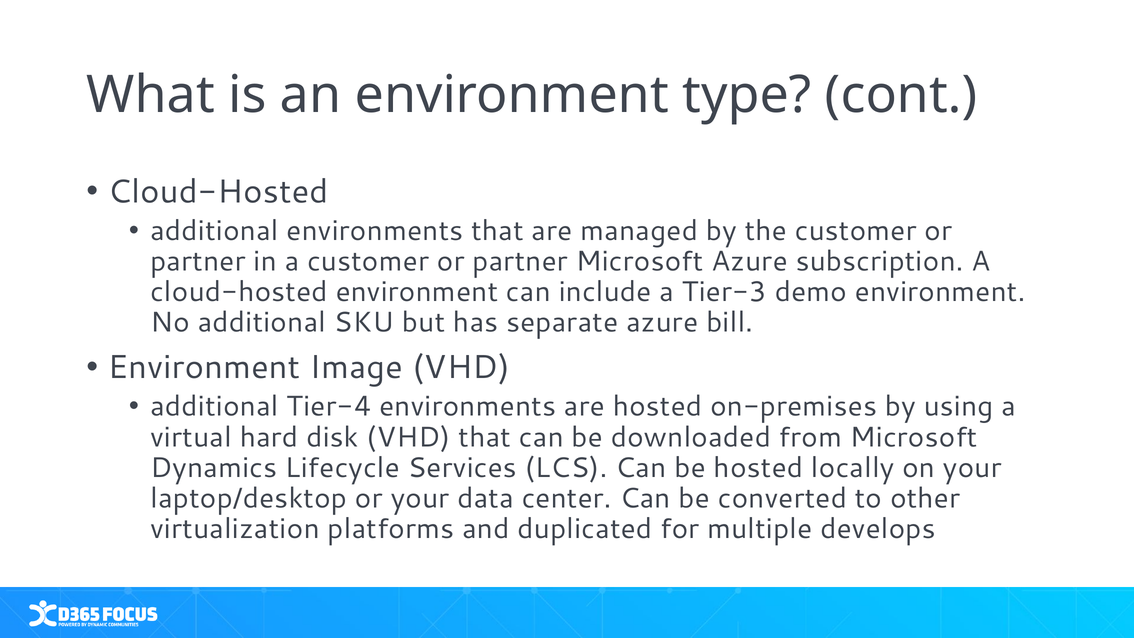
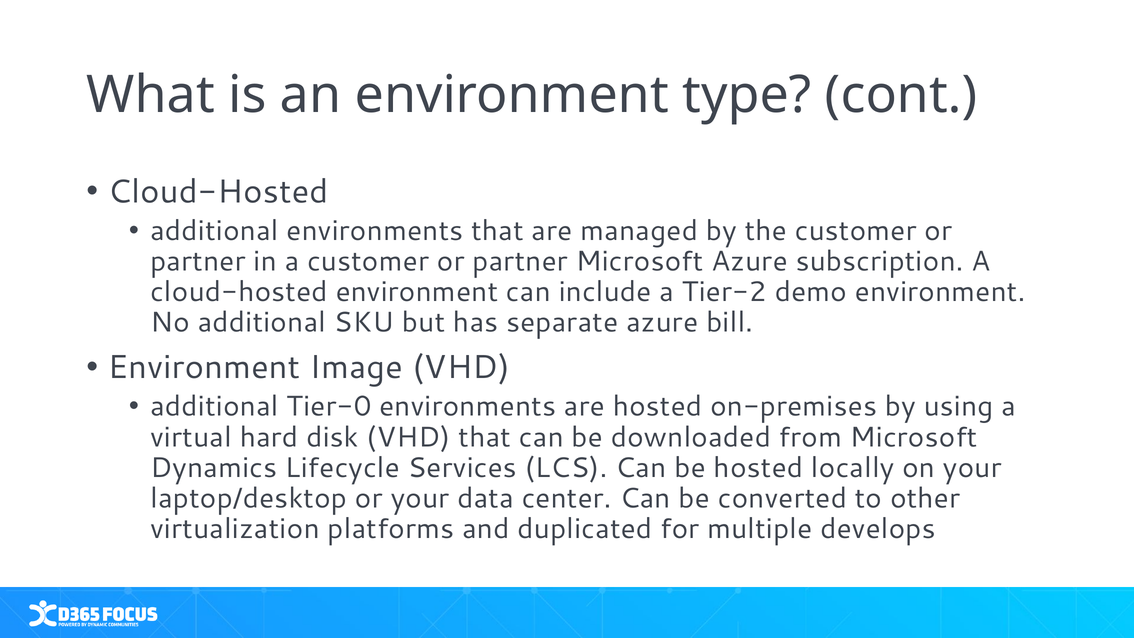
Tier-3: Tier-3 -> Tier-2 (724, 292)
Tier-4: Tier-4 -> Tier-0 (329, 407)
